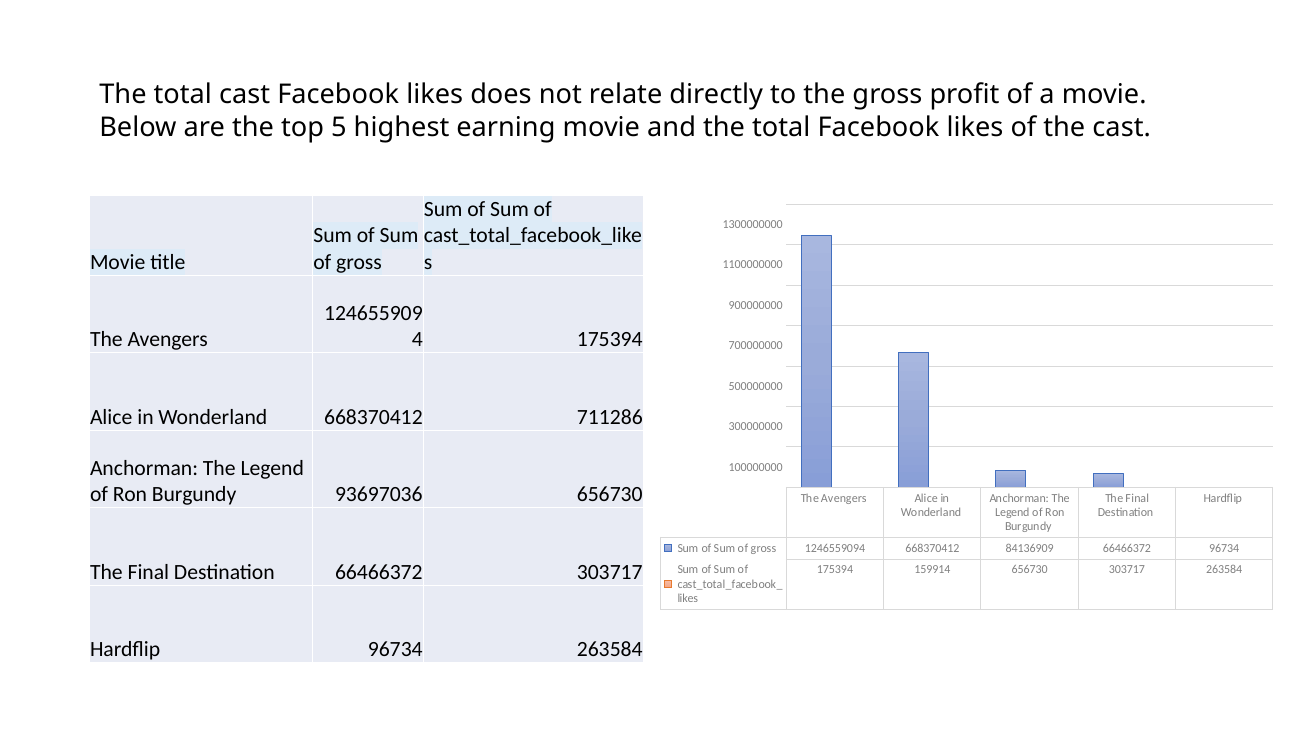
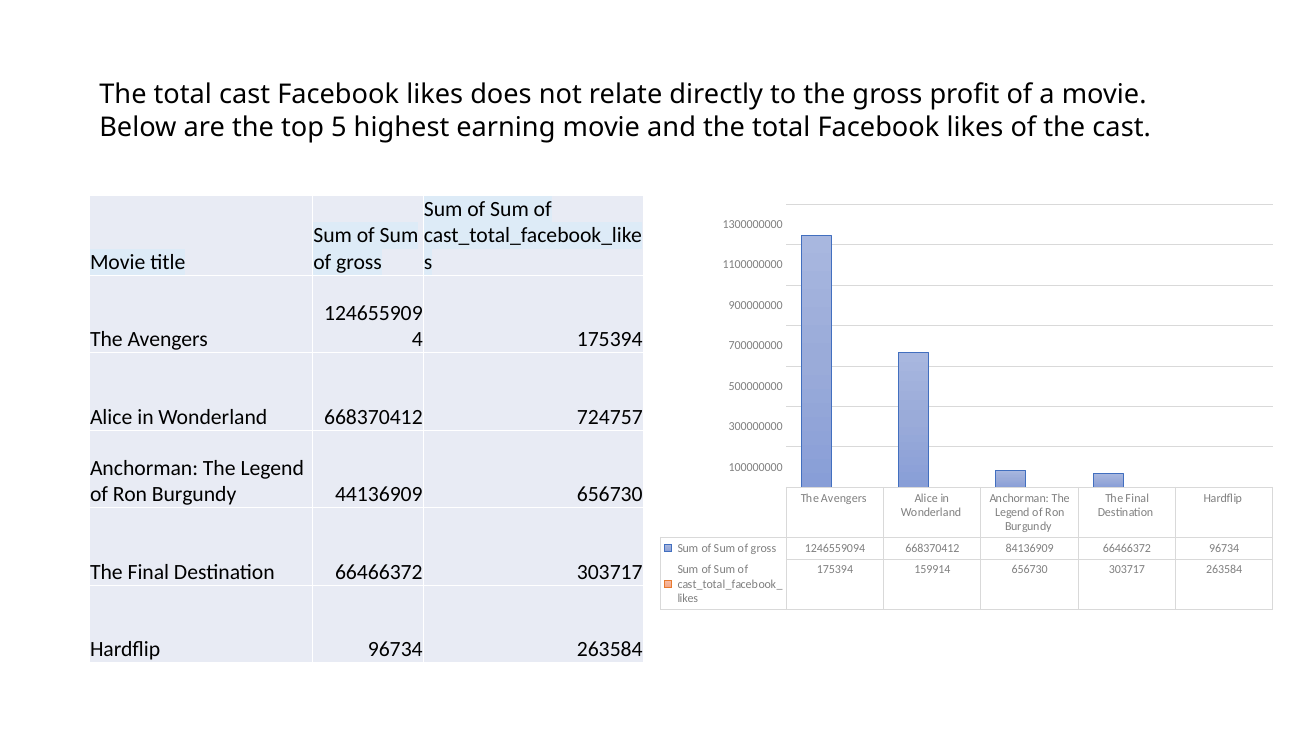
711286: 711286 -> 724757 (610, 417)
93697036: 93697036 -> 44136909 (379, 495)
